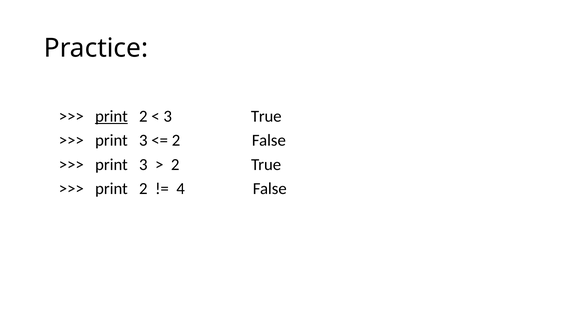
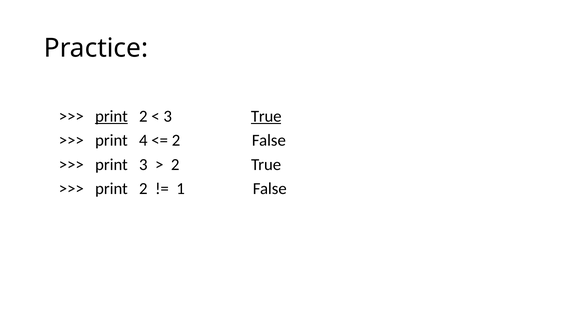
True underline: none -> present (266, 116)
3: 3 -> 4 (143, 140)
4: 4 -> 1 (181, 189)
